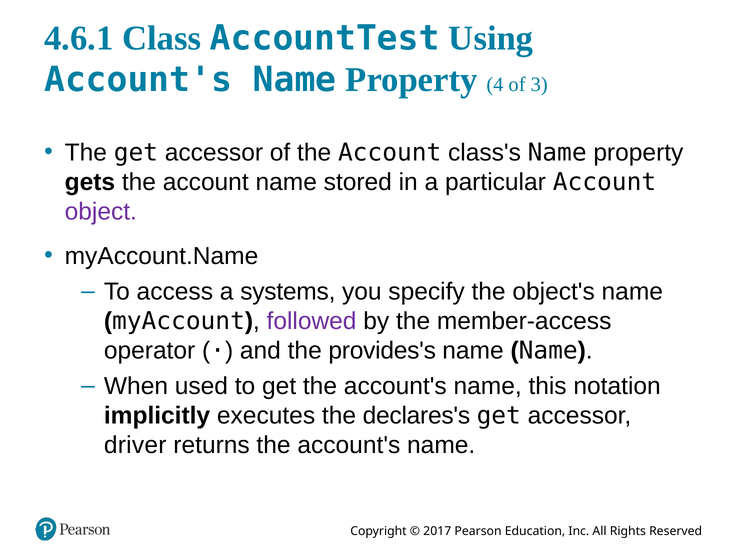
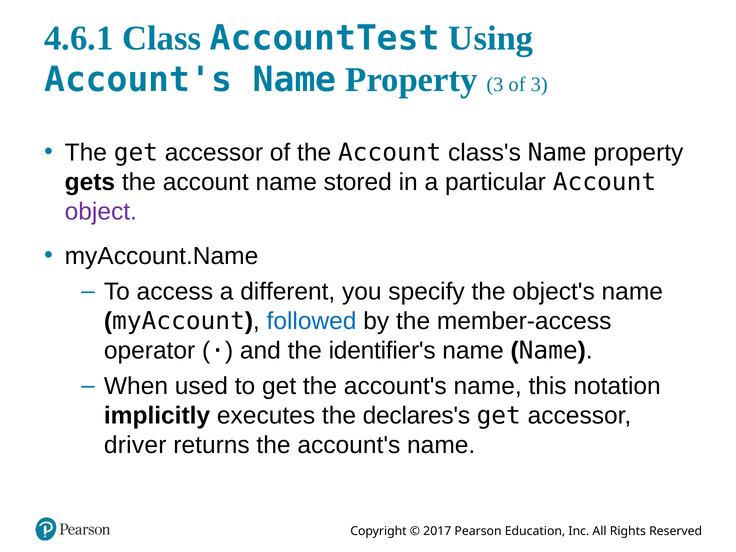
Property 4: 4 -> 3 (495, 85)
systems: systems -> different (288, 292)
followed colour: purple -> blue (312, 321)
provides's: provides's -> identifier's (382, 351)
